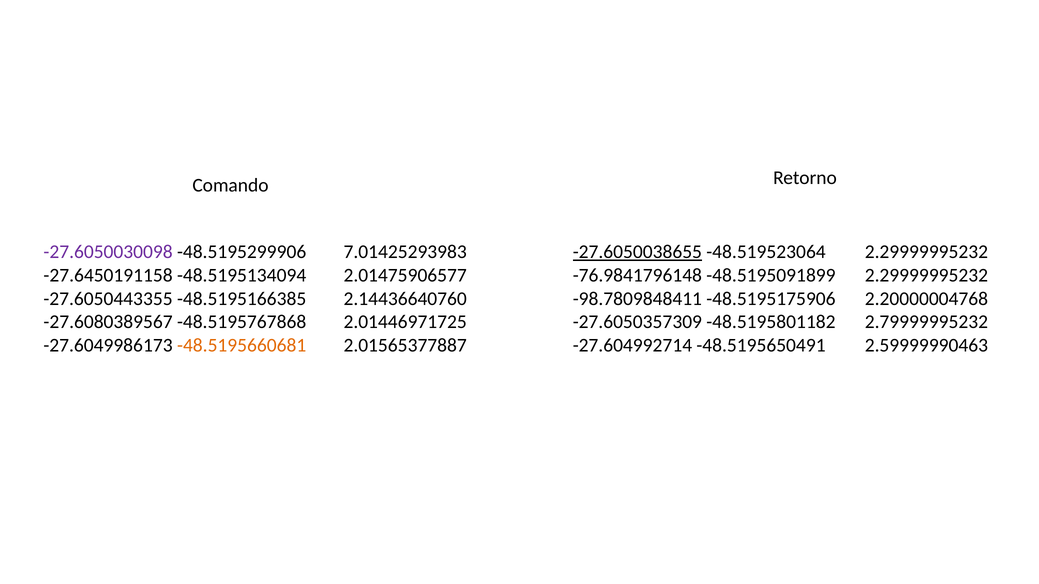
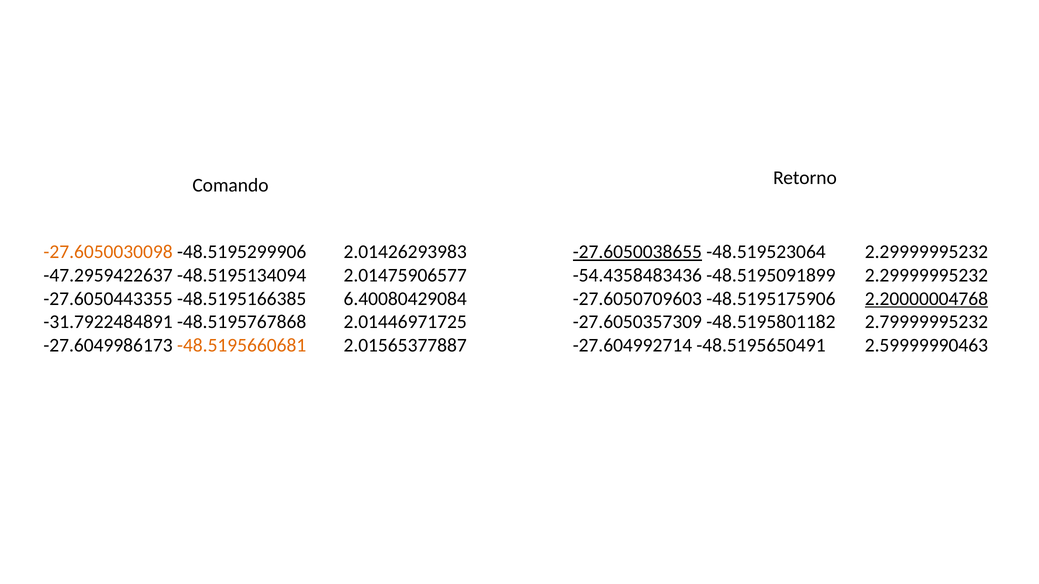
-27.6050030098 colour: purple -> orange (108, 252)
7.01425293983: 7.01425293983 -> 2.01426293983 (405, 252)
-27.6450191158: -27.6450191158 -> -47.2959422637 (108, 276)
-76.9841796148: -76.9841796148 -> -54.4358483436 (637, 276)
2.14436640760: 2.14436640760 -> 6.40080429084 (405, 299)
-98.7809848411: -98.7809848411 -> -27.6050709603 (637, 299)
2.20000004768 underline: none -> present (926, 299)
-27.6080389567: -27.6080389567 -> -31.7922484891 (108, 322)
